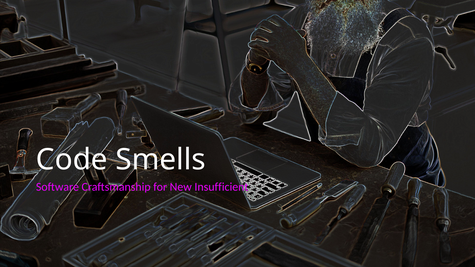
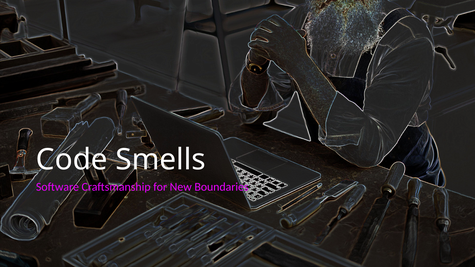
Insufficient: Insufficient -> Boundaries (221, 187)
